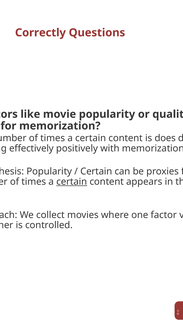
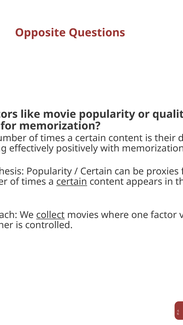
Correctly: Correctly -> Opposite (40, 33)
does: does -> their (165, 138)
collect underline: none -> present (50, 215)
